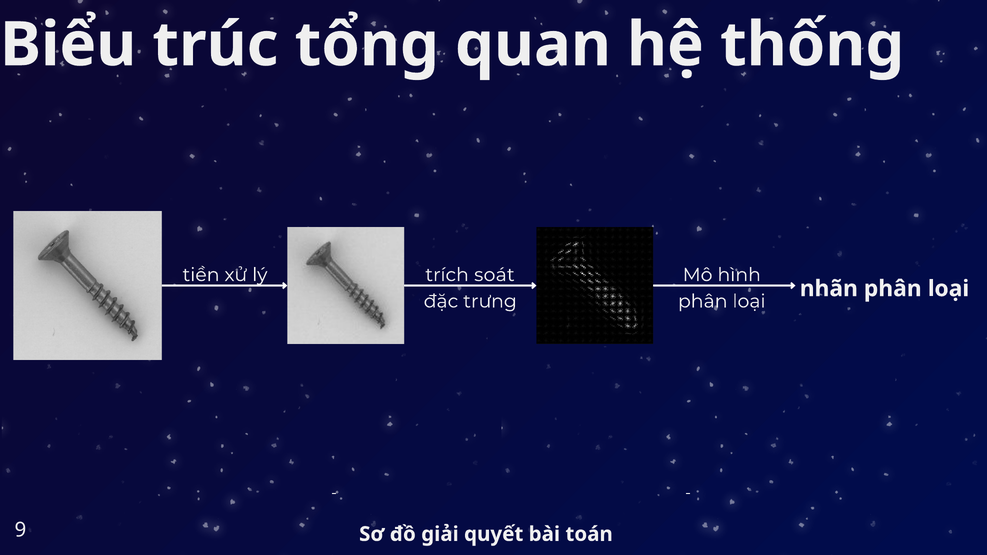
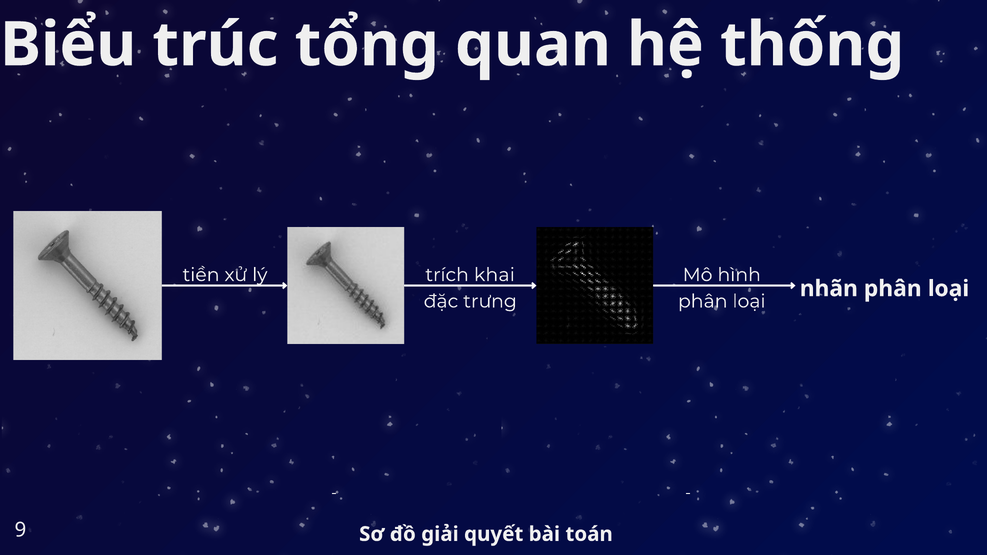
soát: soát -> khai (494, 275)
